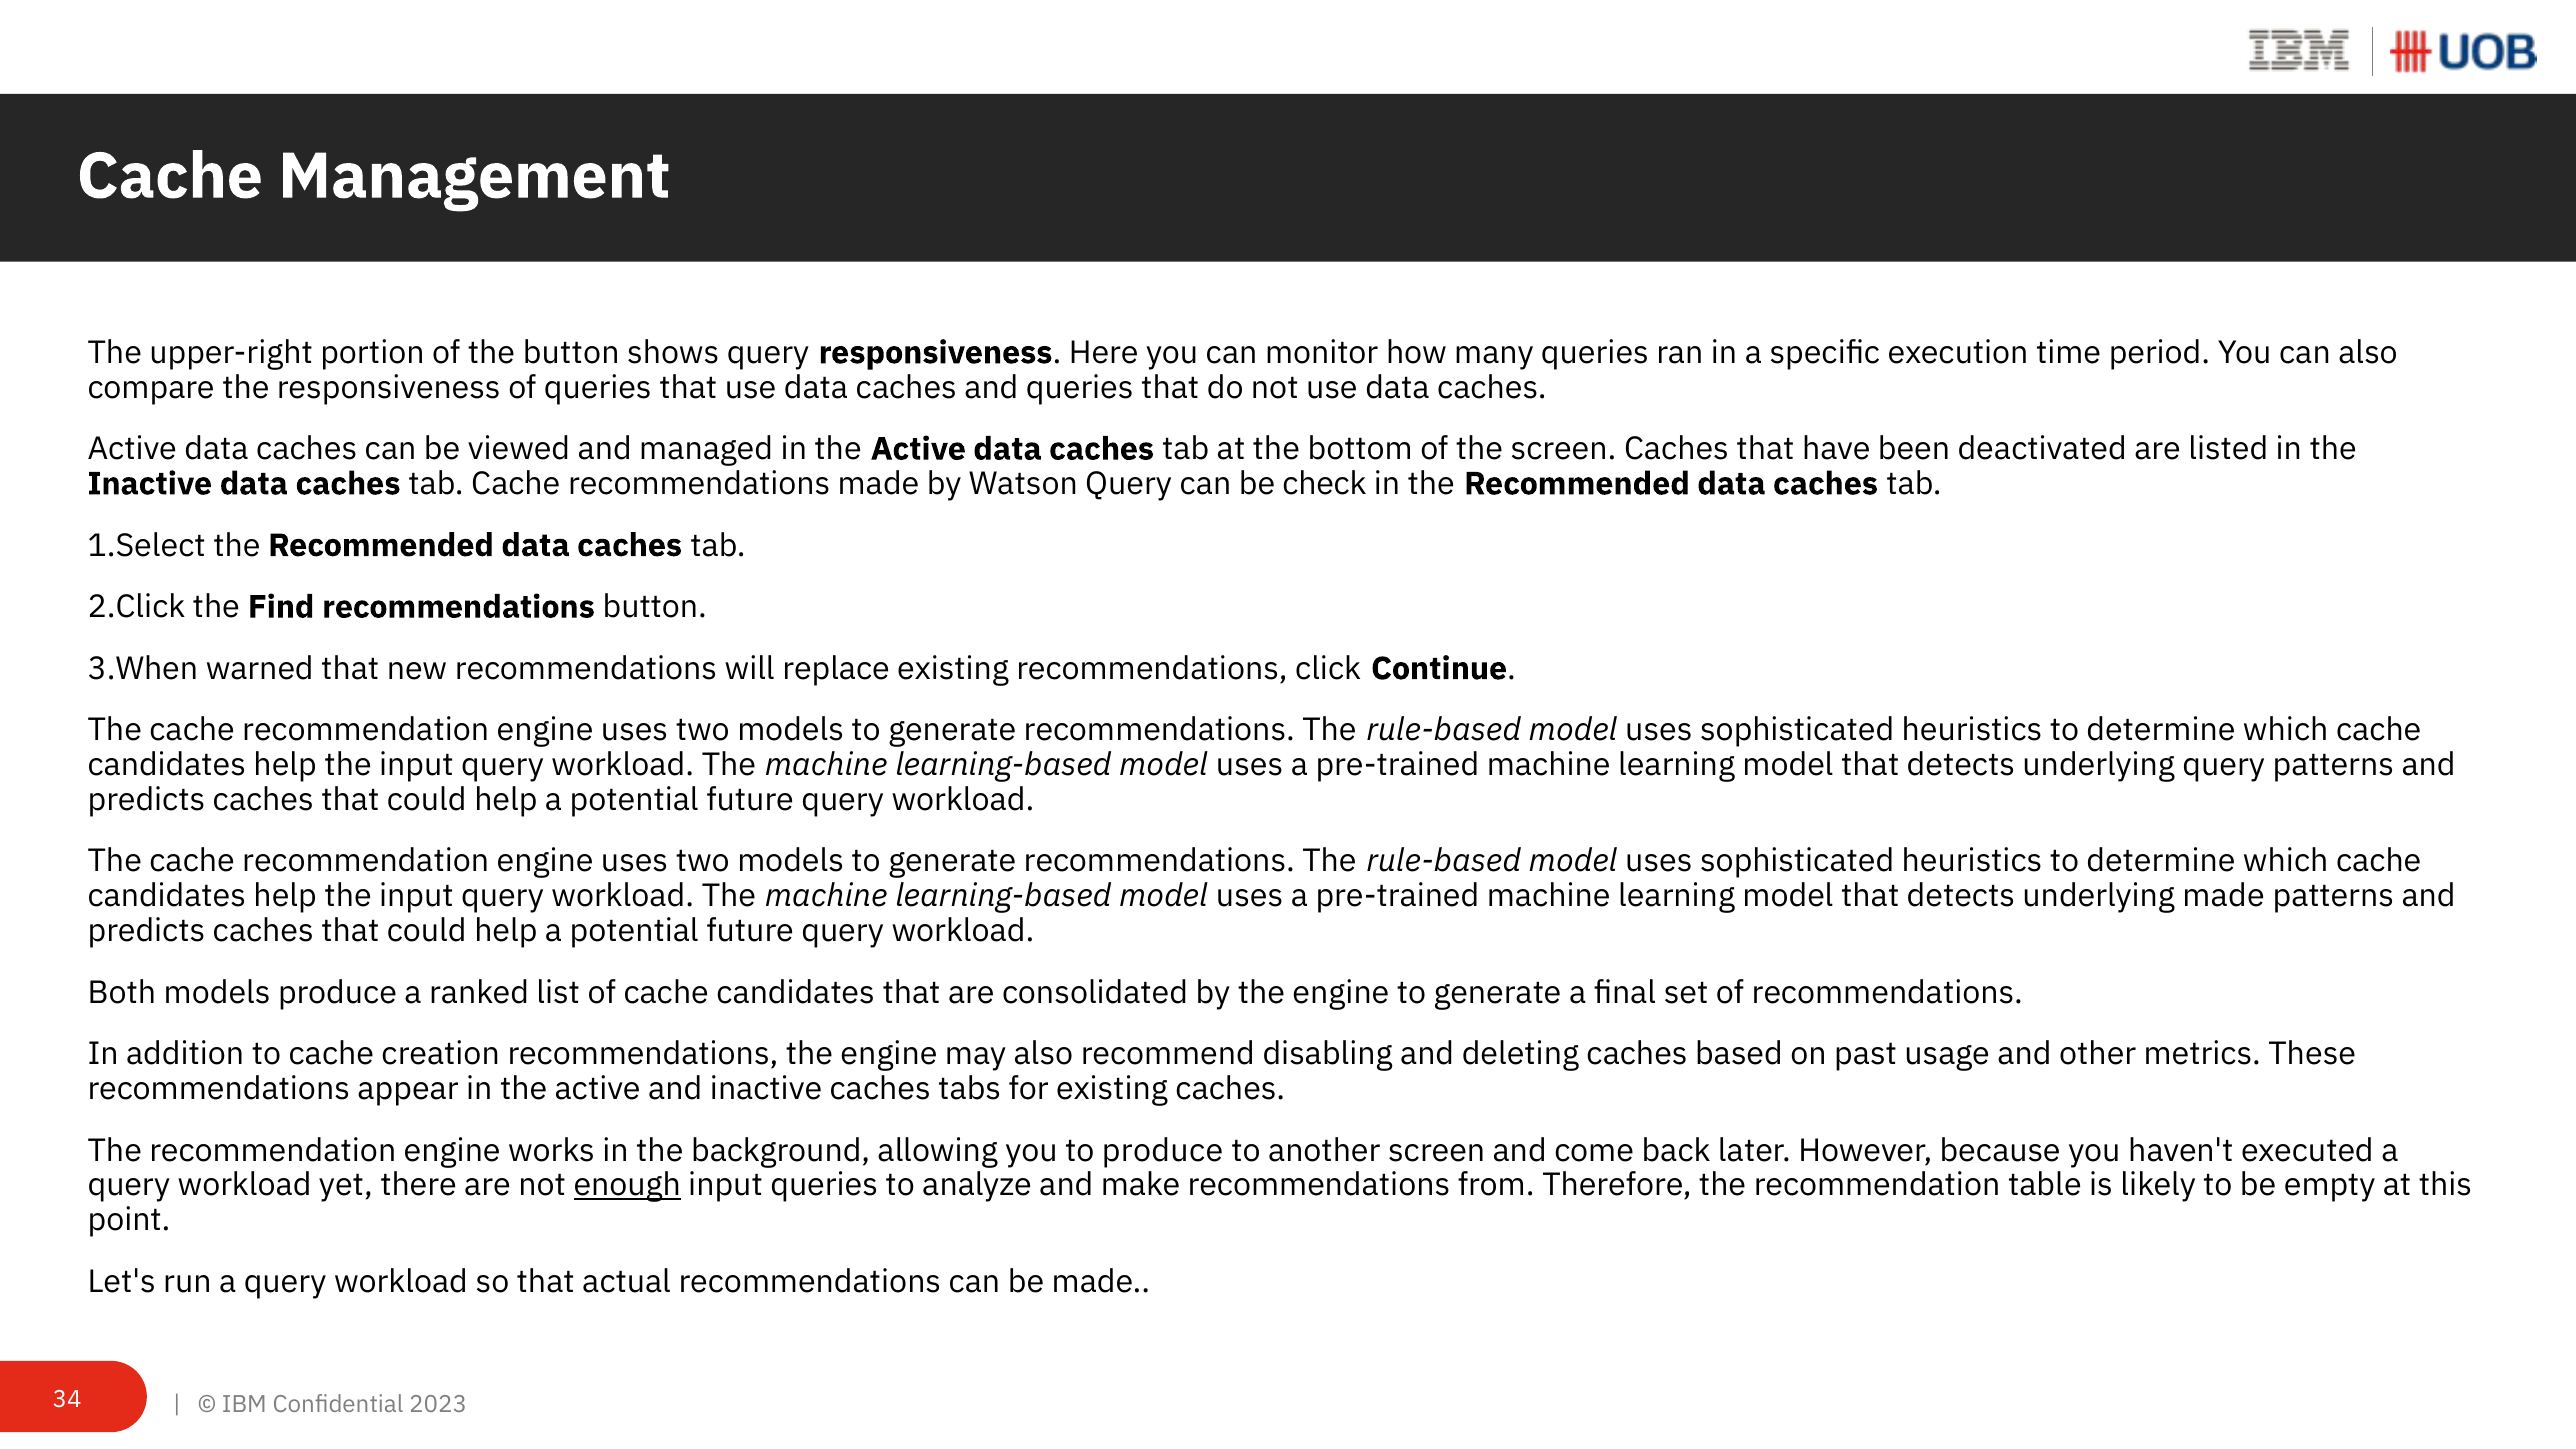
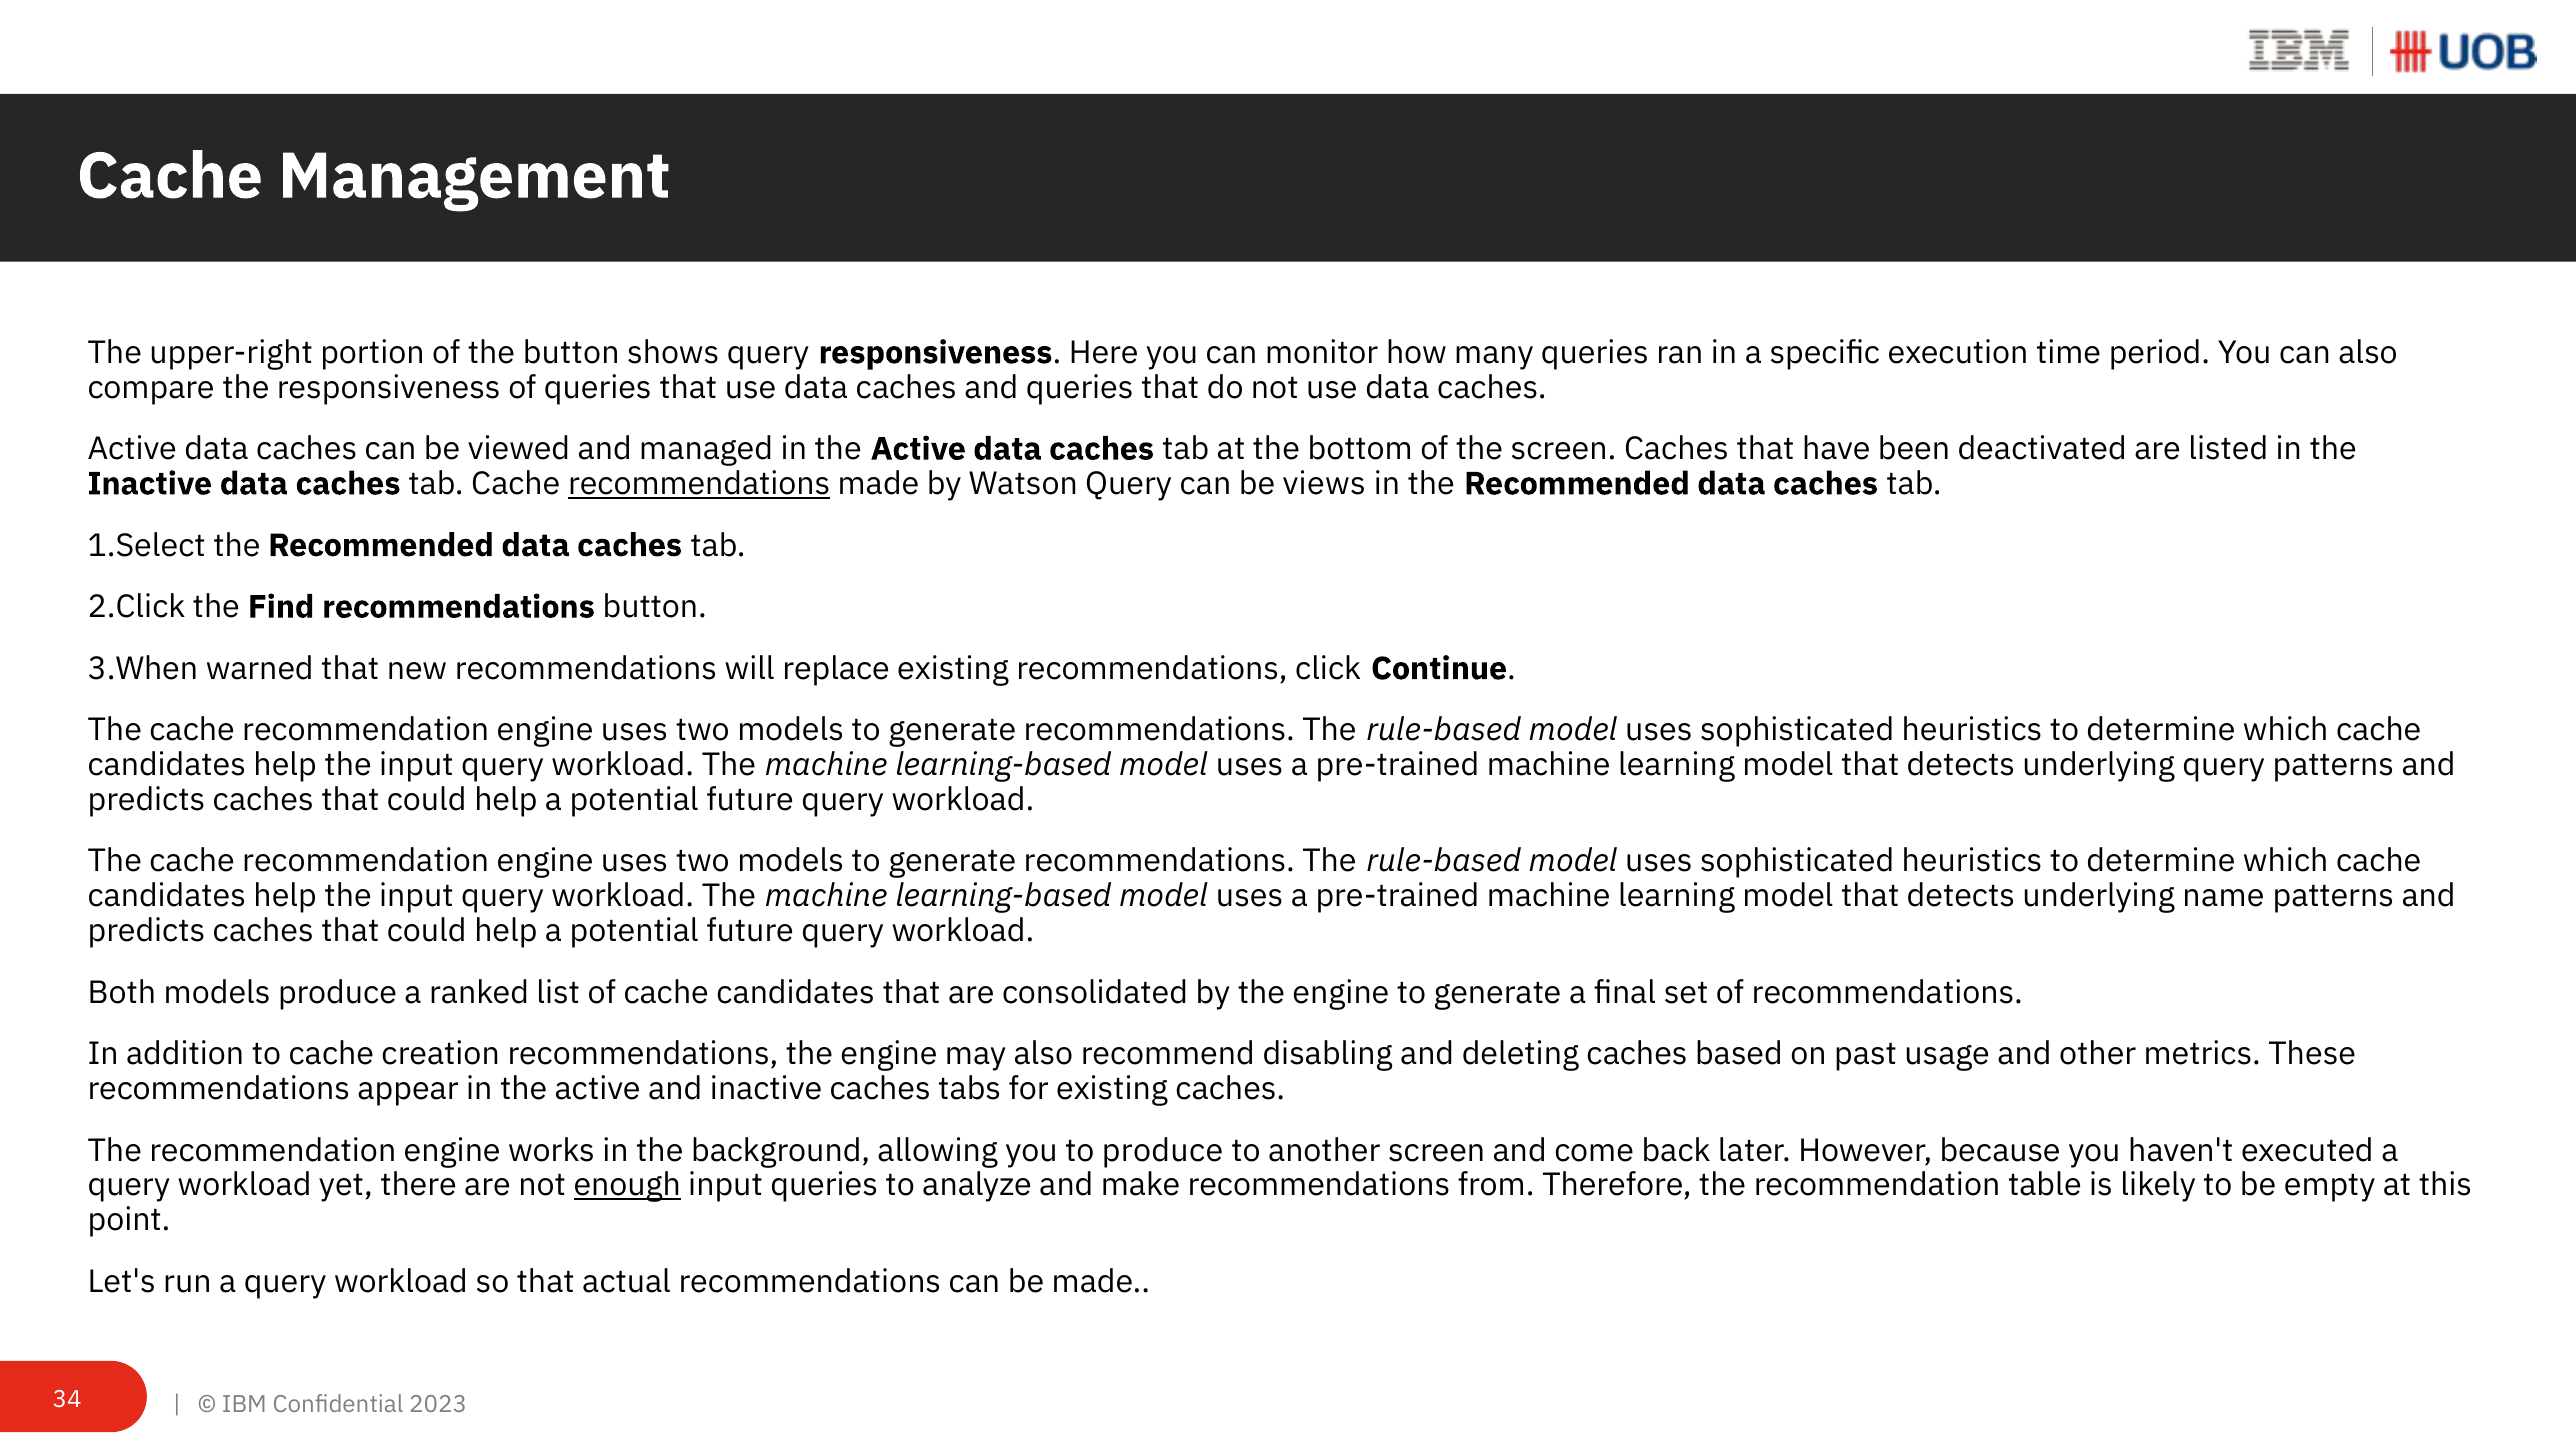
recommendations underline: none -> present (699, 484)
check: check -> views (1324, 484)
underlying made: made -> name (2223, 896)
